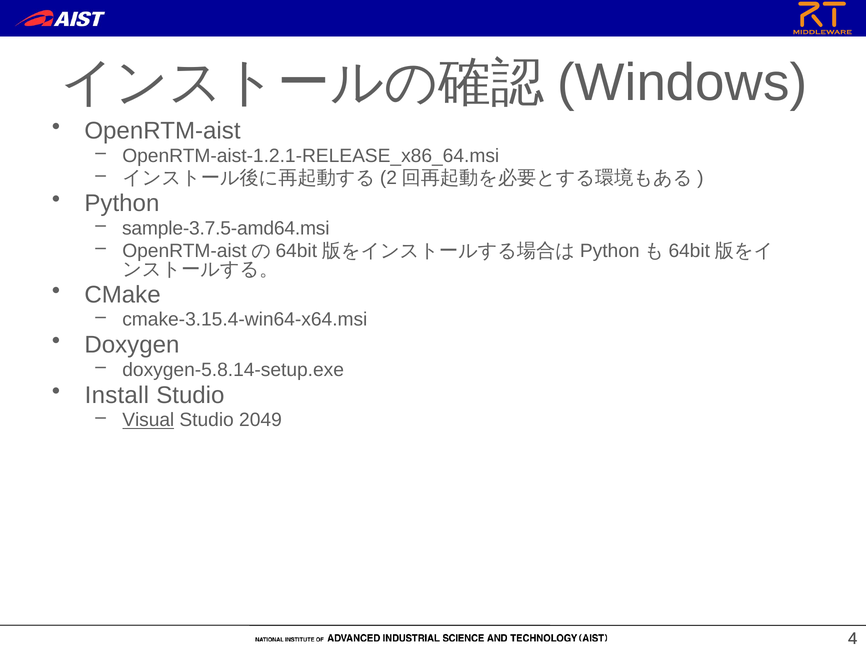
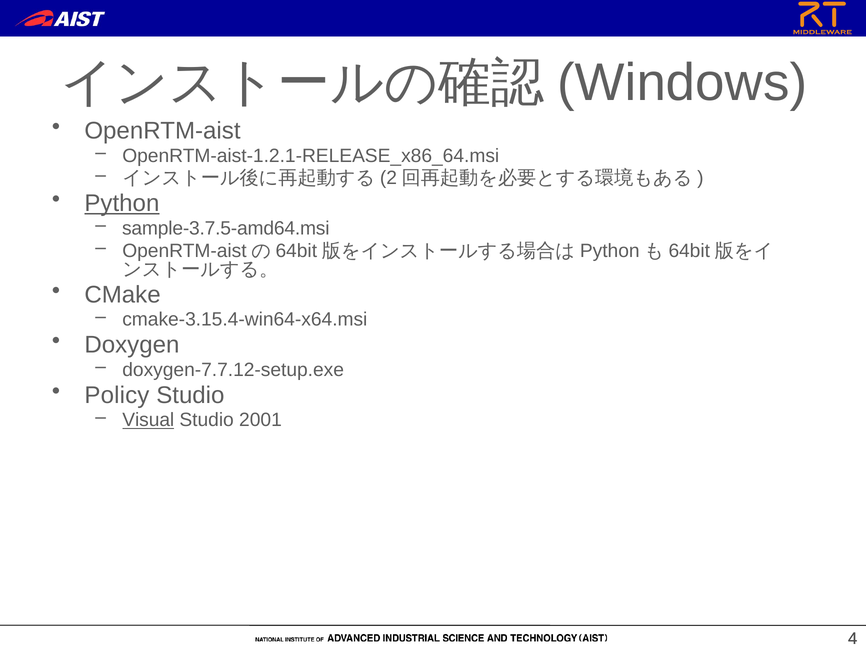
Python underline: none -> present (122, 203)
doxygen-5.8.14-setup.exe: doxygen-5.8.14-setup.exe -> doxygen-7.7.12-setup.exe (233, 370)
Install: Install -> Policy (117, 395)
2049: 2049 -> 2001 (260, 420)
